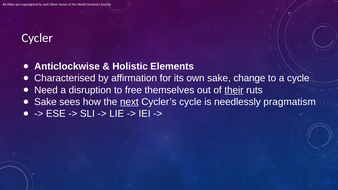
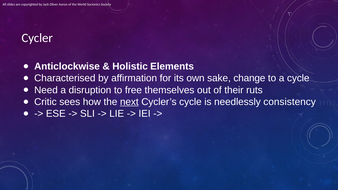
their underline: present -> none (234, 90)
Sake: Sake -> Critic (45, 102)
pragmatism: pragmatism -> consistency (290, 102)
